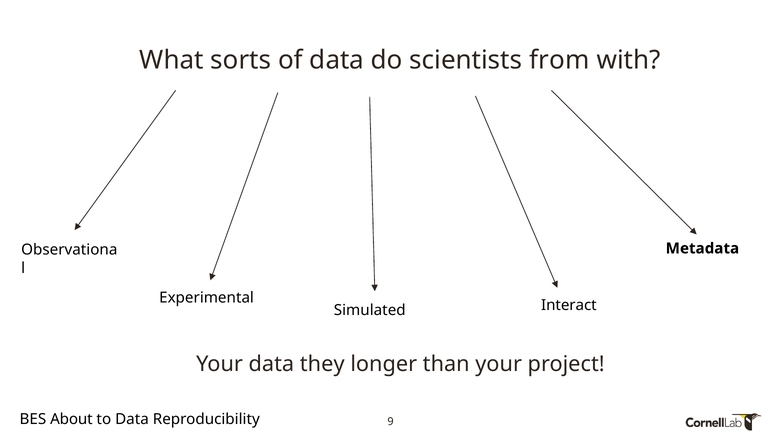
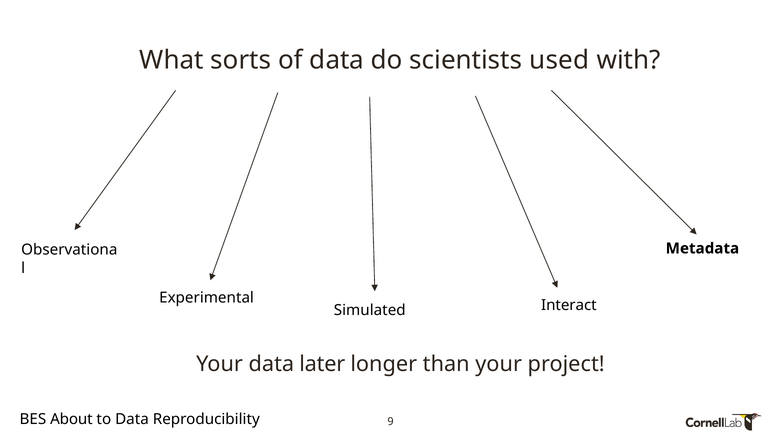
from: from -> used (559, 60)
they: they -> later (322, 364)
